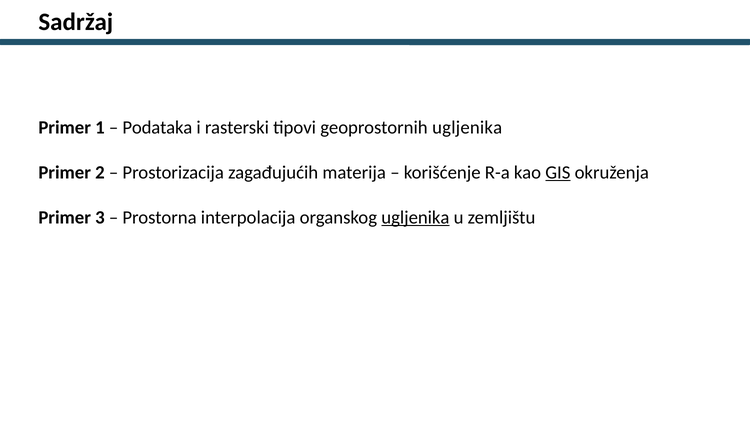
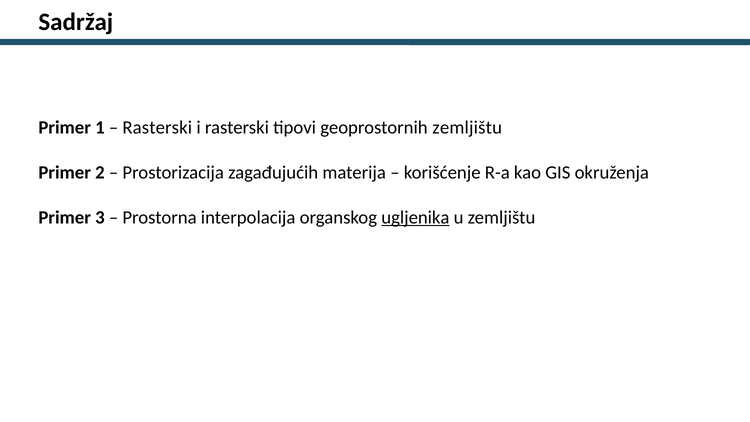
Podataka: Podataka -> Rasterski (157, 127)
geoprostornih ugljenika: ugljenika -> zemljištu (467, 127)
GIS underline: present -> none (558, 172)
